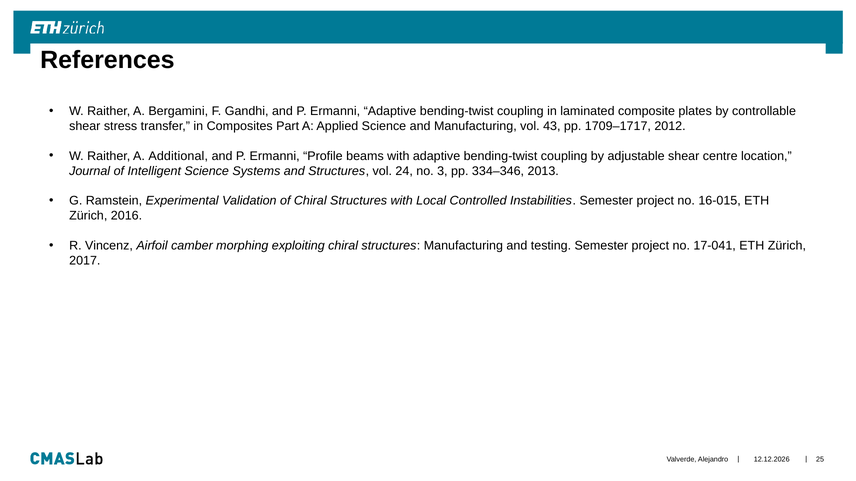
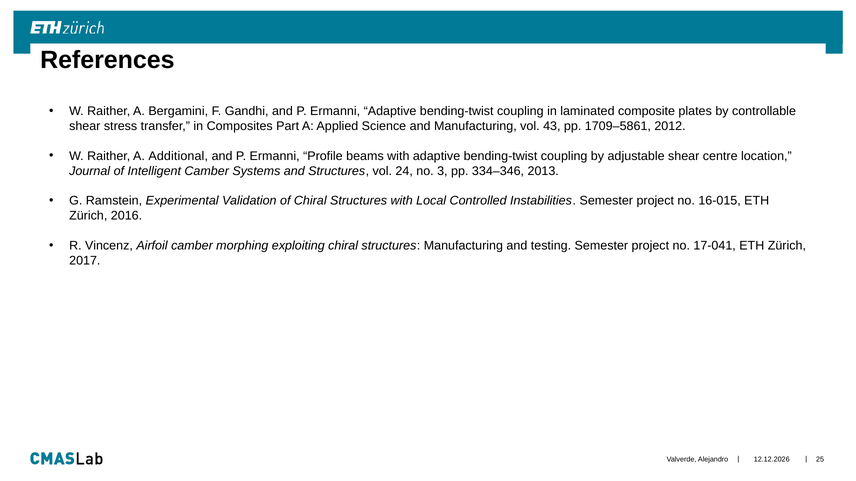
1709–1717: 1709–1717 -> 1709–5861 (618, 126)
Intelligent Science: Science -> Camber (207, 171)
